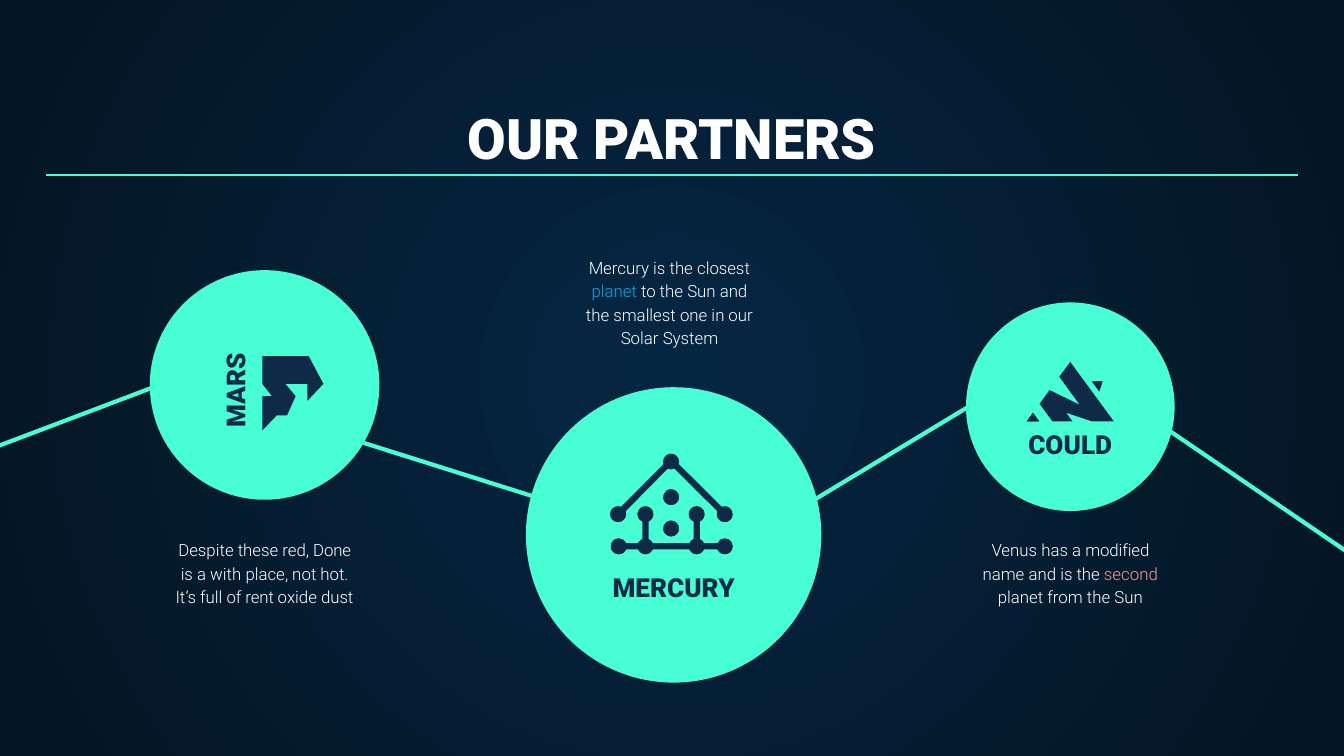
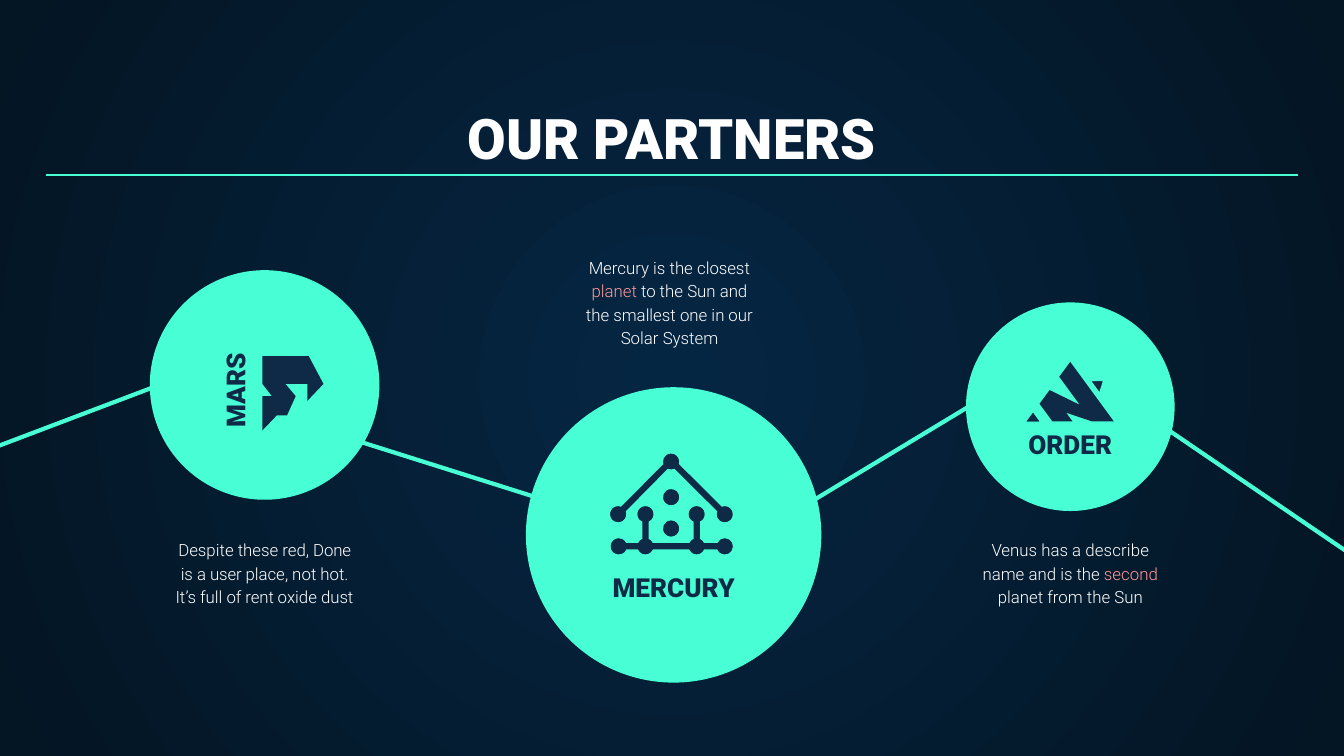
planet colour: light blue -> pink (614, 292)
COULD: COULD -> ORDER (1070, 446)
modified: modified -> describe (1117, 551)
with: with -> user (226, 575)
